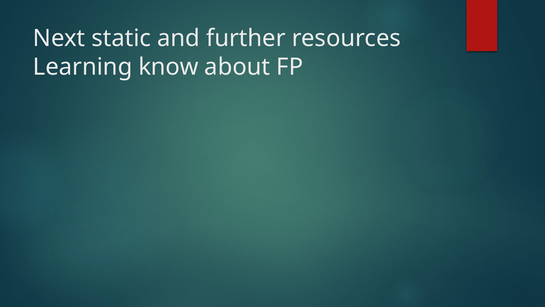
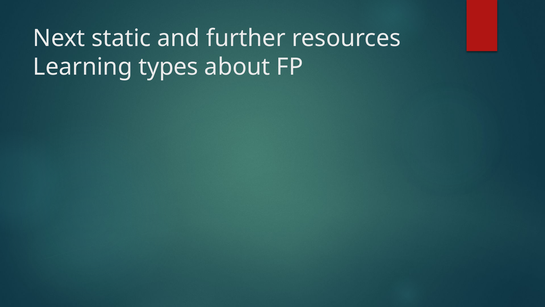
know: know -> types (168, 67)
